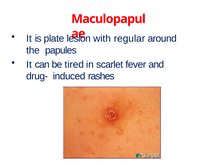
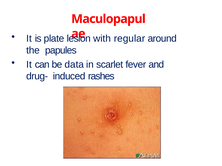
tired: tired -> data (74, 65)
